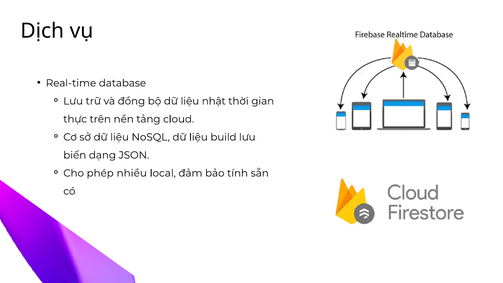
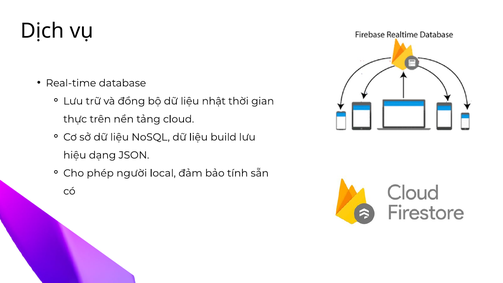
biến: biến -> hiệu (75, 155)
nhiều: nhiều -> người (132, 173)
